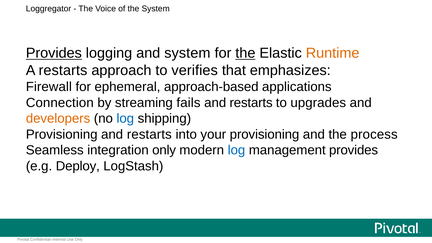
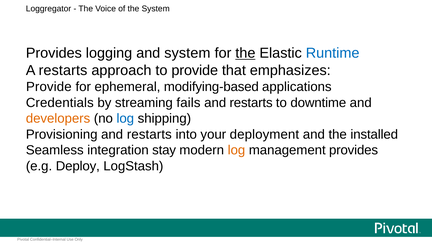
Provides underline: present -> none (54, 53)
Runtime colour: orange -> blue (333, 53)
to verifies: verifies -> provide (195, 70)
Firewall: Firewall -> Provide (49, 87)
approach-based: approach-based -> modifying-based (211, 87)
Connection: Connection -> Credentials (60, 103)
upgrades: upgrades -> downtime (318, 103)
your provisioning: provisioning -> deployment (264, 134)
process: process -> installed (374, 134)
integration only: only -> stay (164, 150)
log colour: blue -> orange (236, 150)
